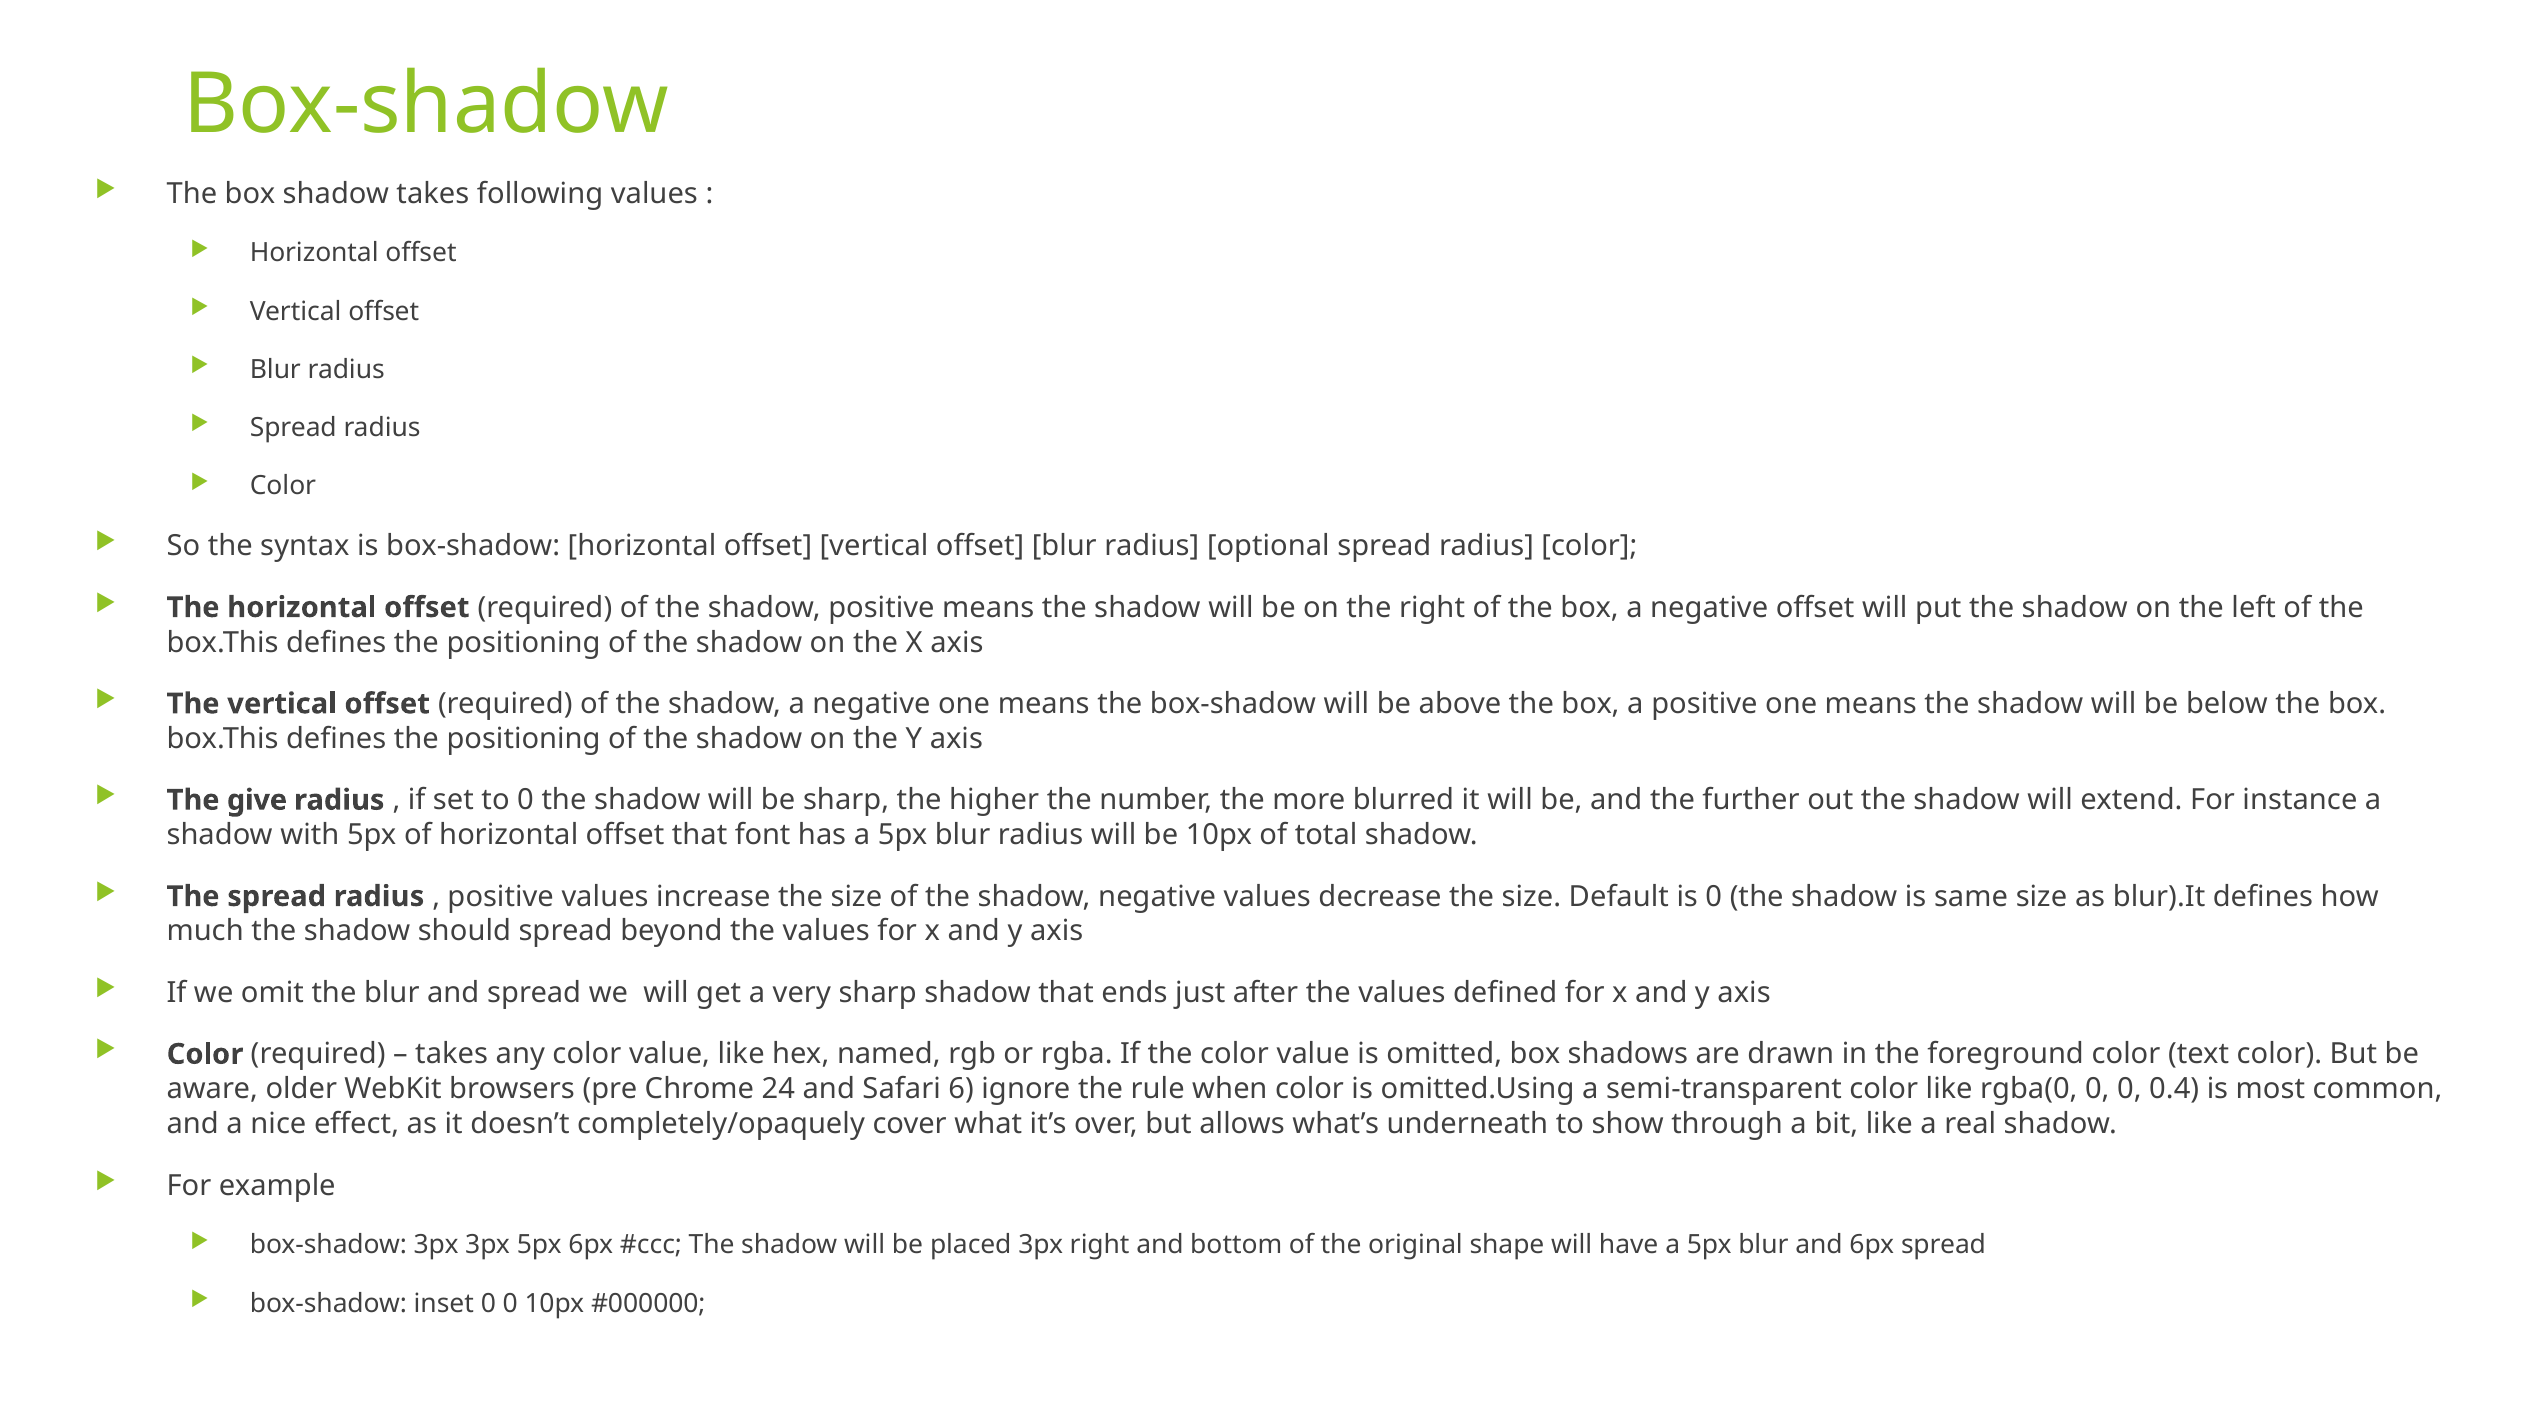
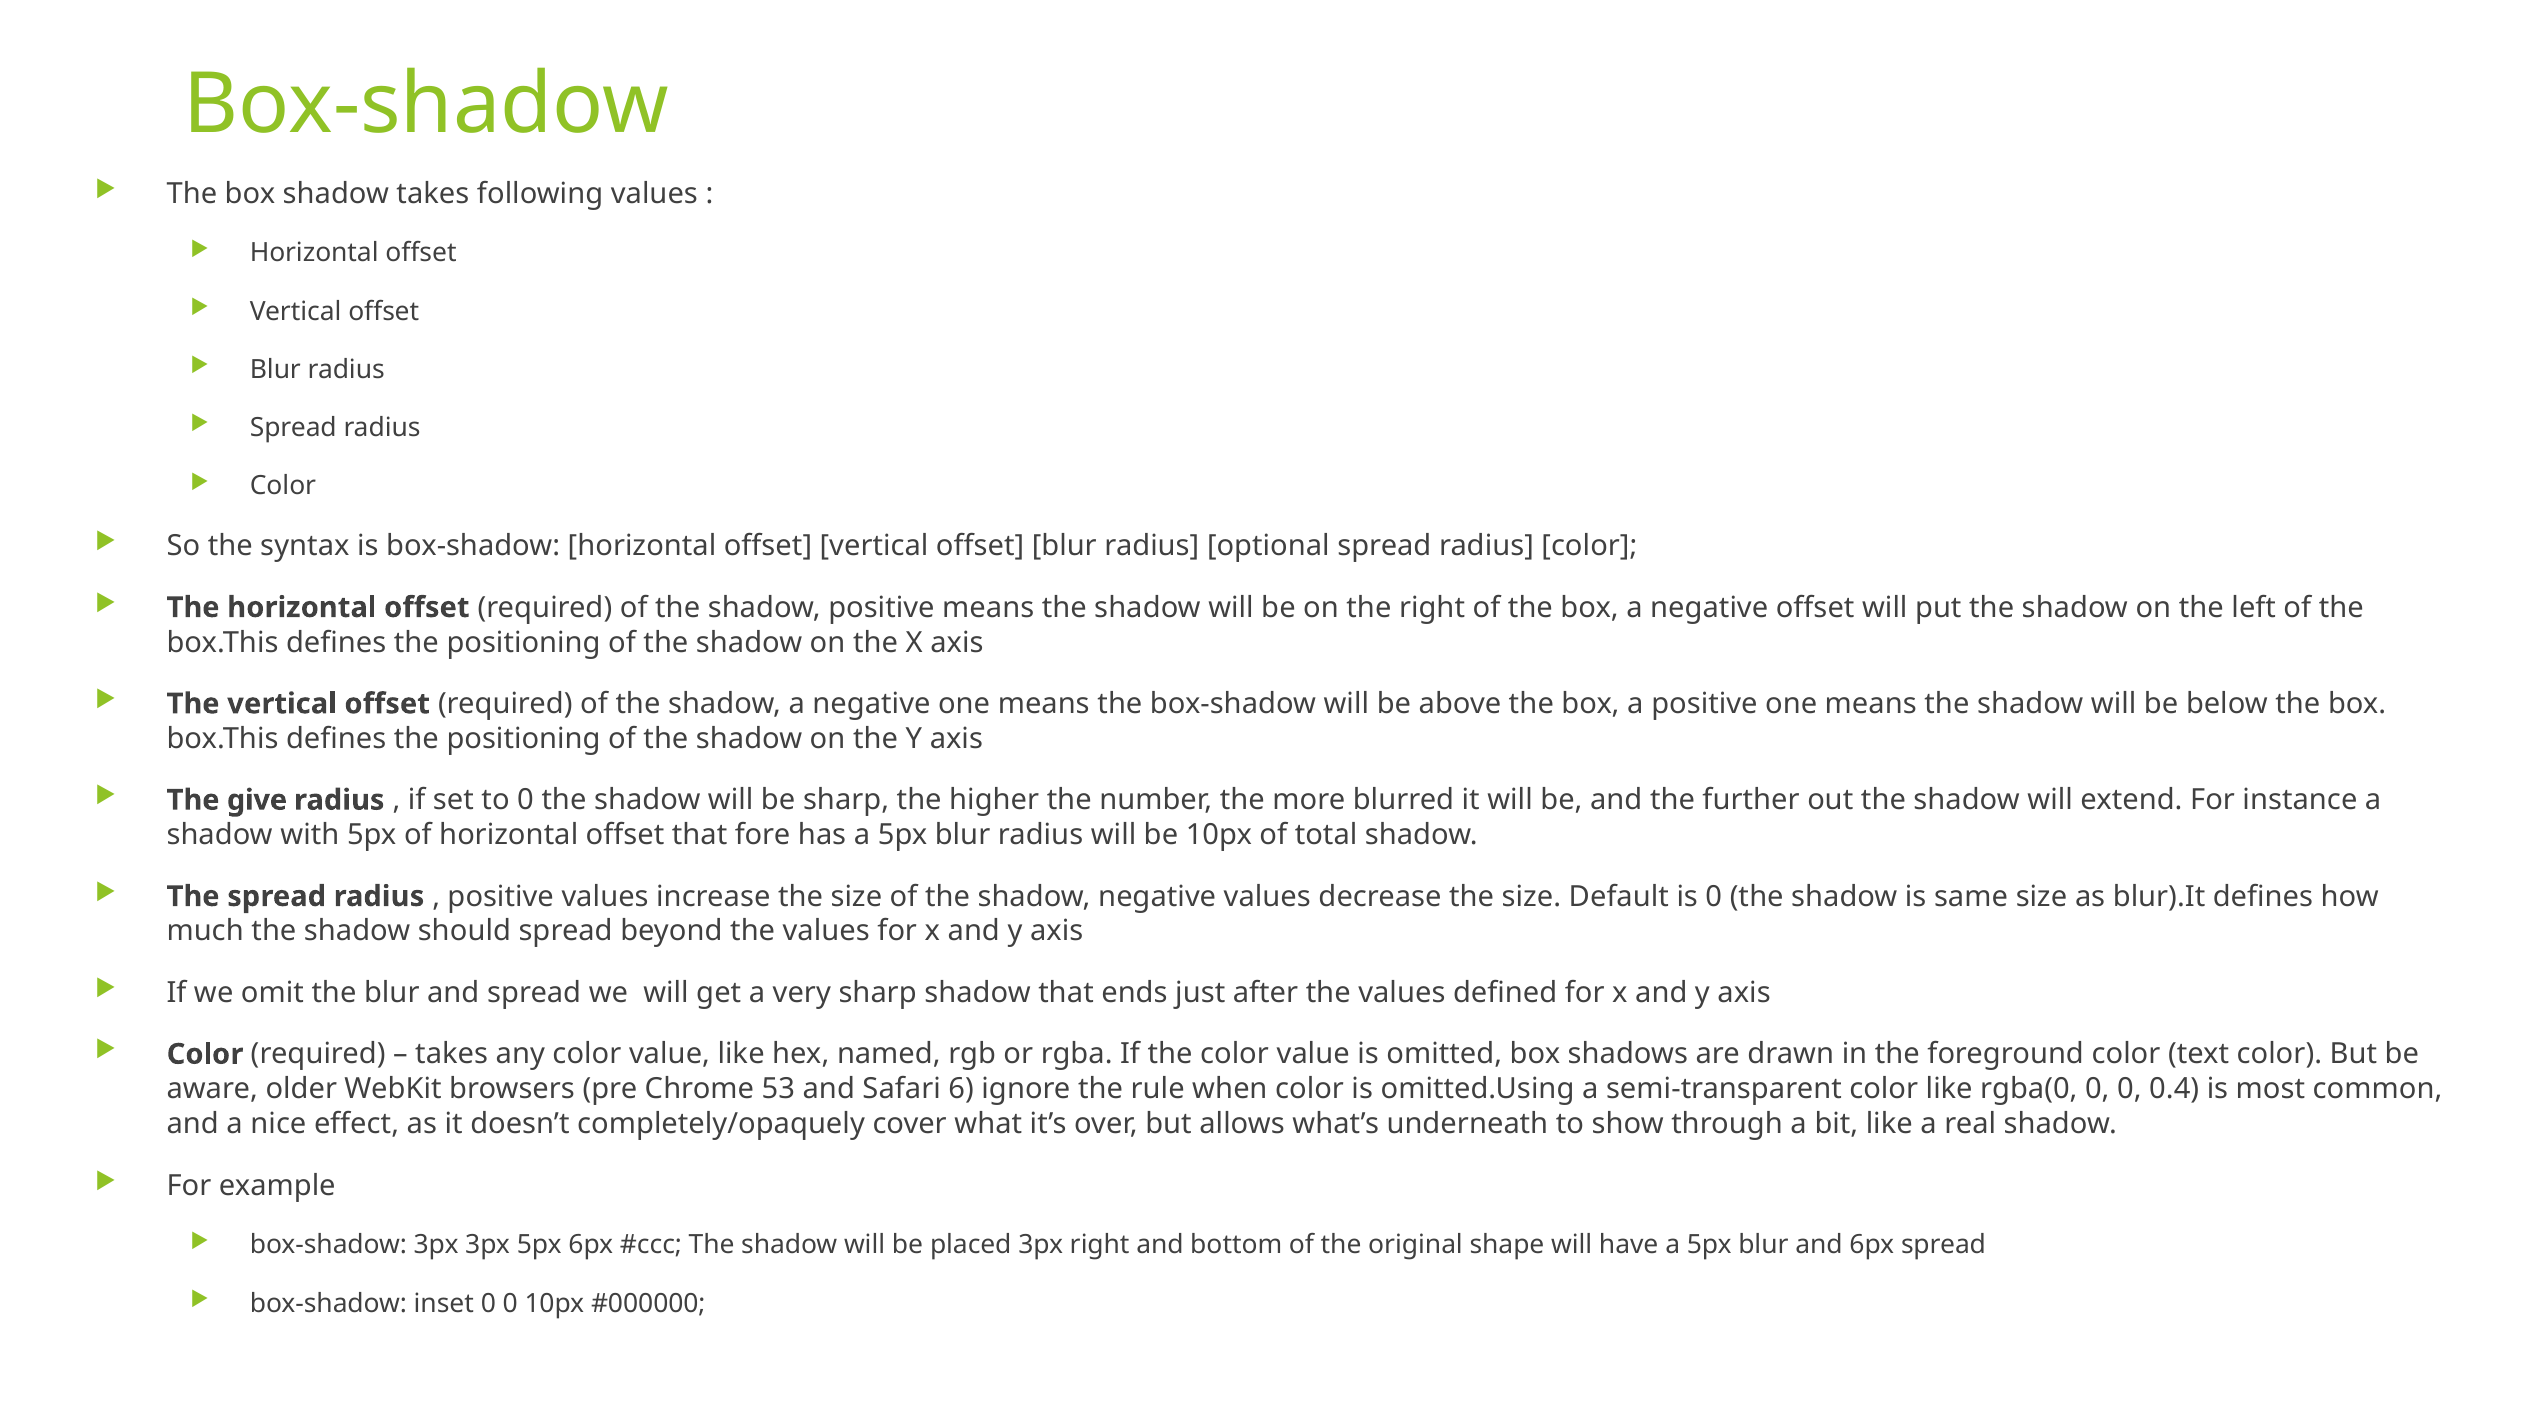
font: font -> fore (763, 835)
24: 24 -> 53 (778, 1089)
